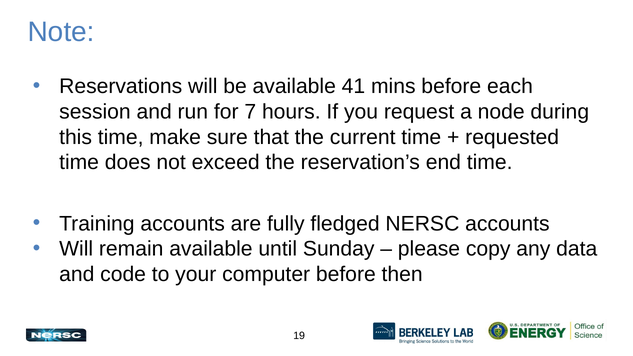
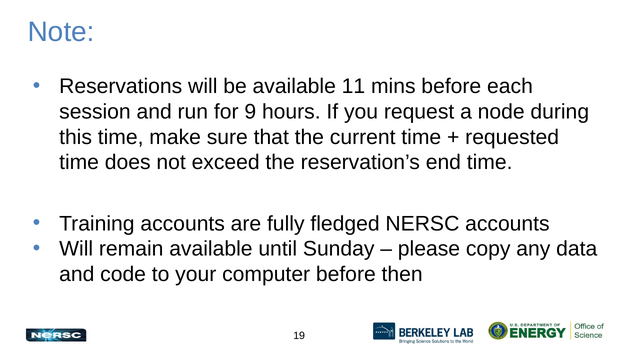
41: 41 -> 11 (353, 86)
7: 7 -> 9 (250, 112)
